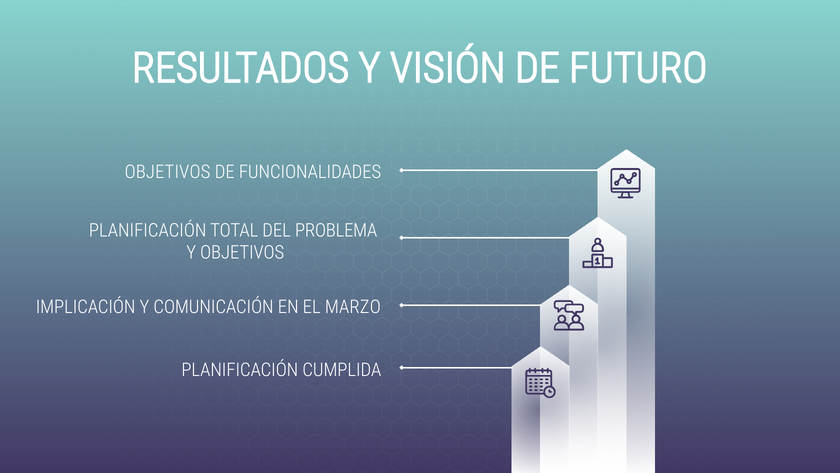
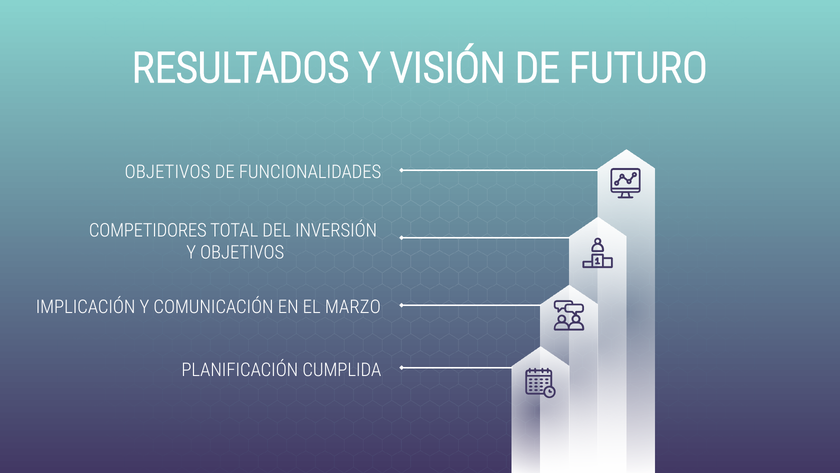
PLANIFICACIÓN: PLANIFICACIÓN -> COMPETIDORES (148, 230)
PROBLEMA: PROBLEMA -> INVERSIÓN (336, 230)
